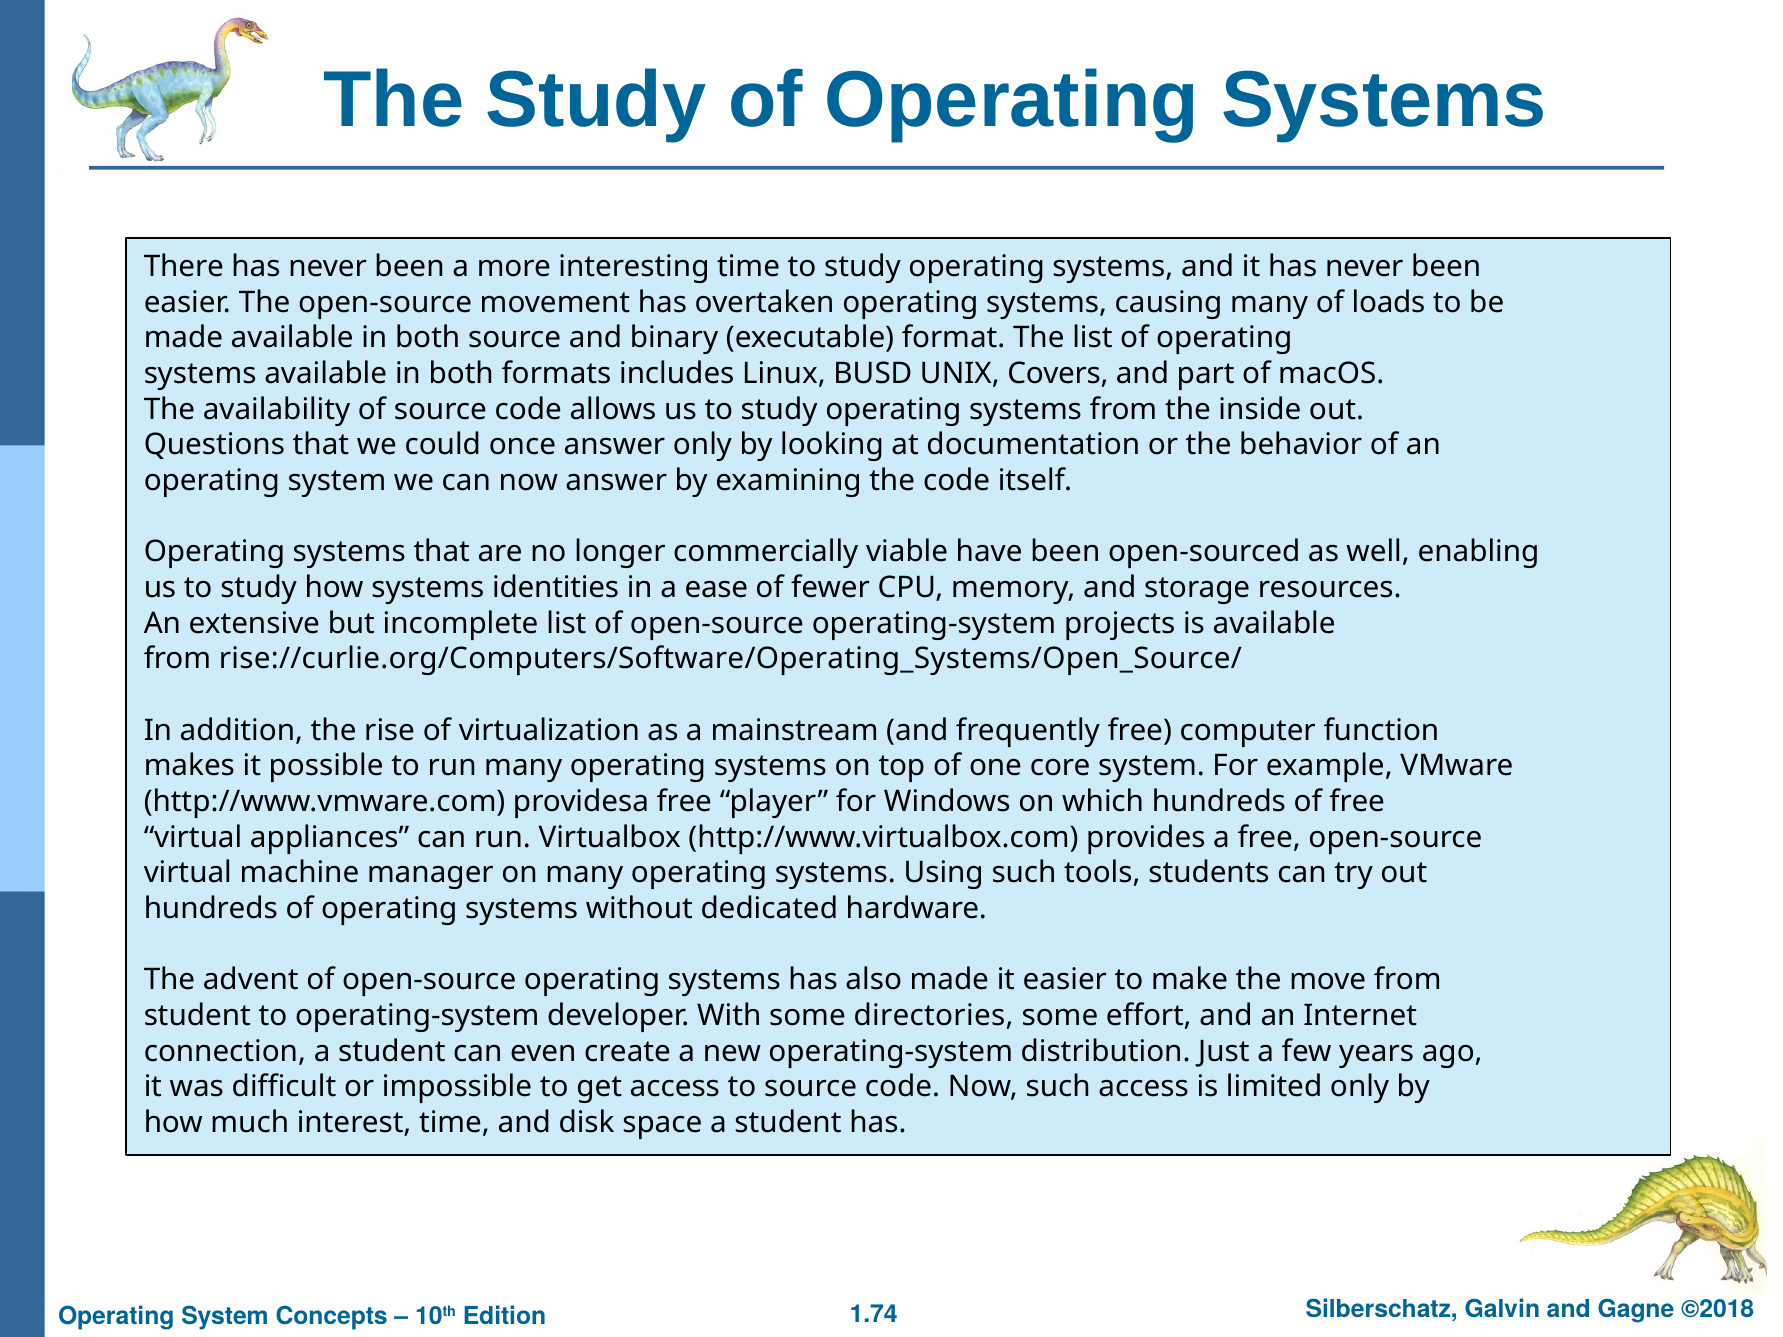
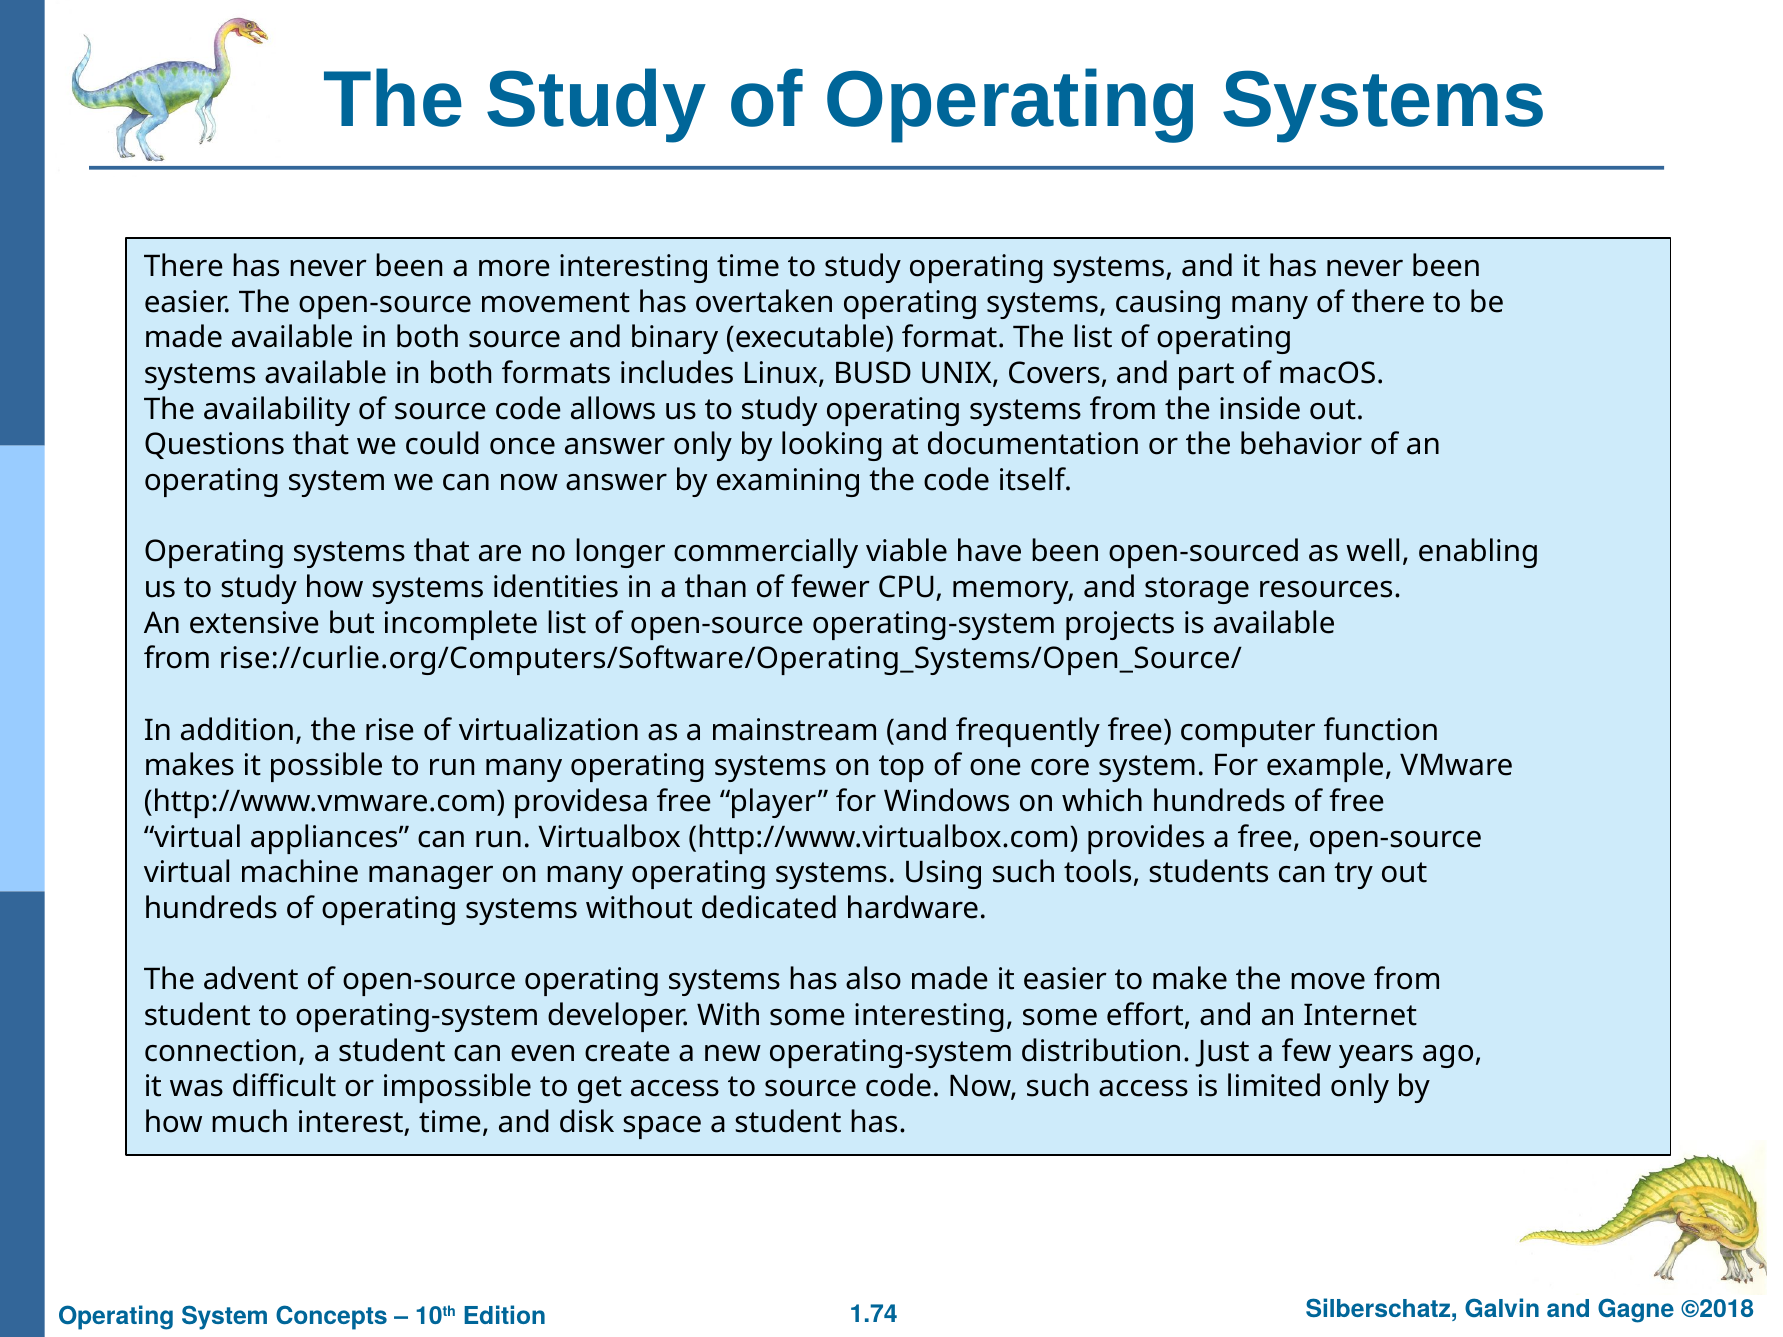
of loads: loads -> there (1389, 303)
ease: ease -> than (716, 588)
some directories: directories -> interesting (934, 1016)
